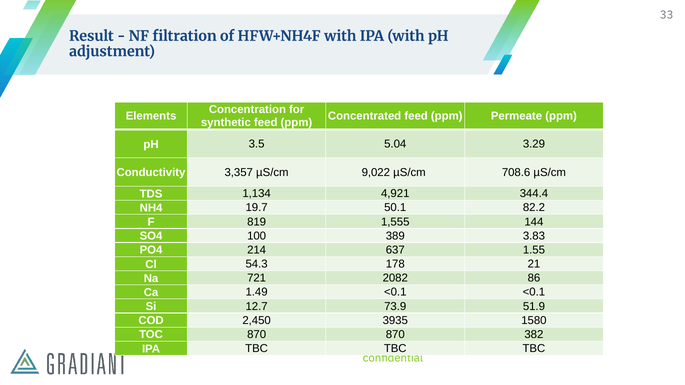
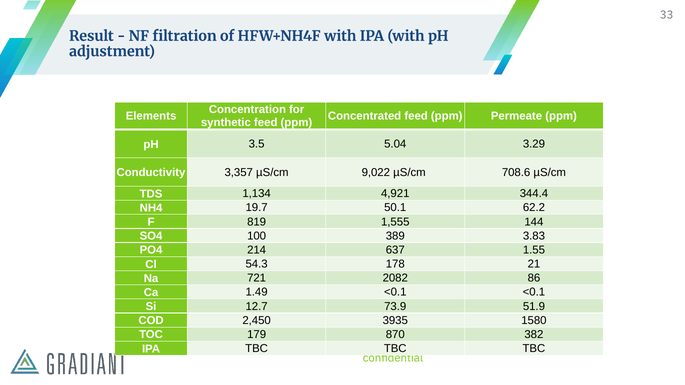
82.2: 82.2 -> 62.2 (534, 208)
TOC 870: 870 -> 179 (257, 335)
